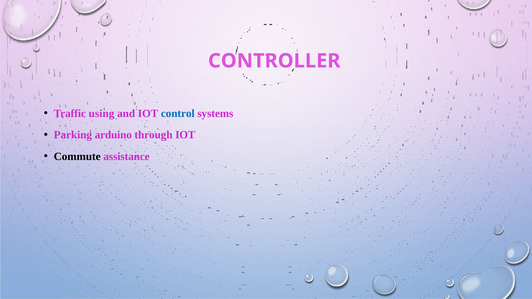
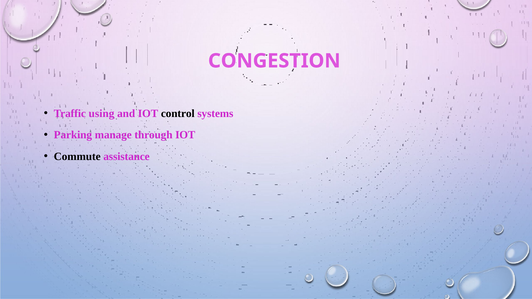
CONTROLLER: CONTROLLER -> CONGESTION (274, 61)
control colour: blue -> black (178, 114)
arduino: arduino -> manage (113, 135)
